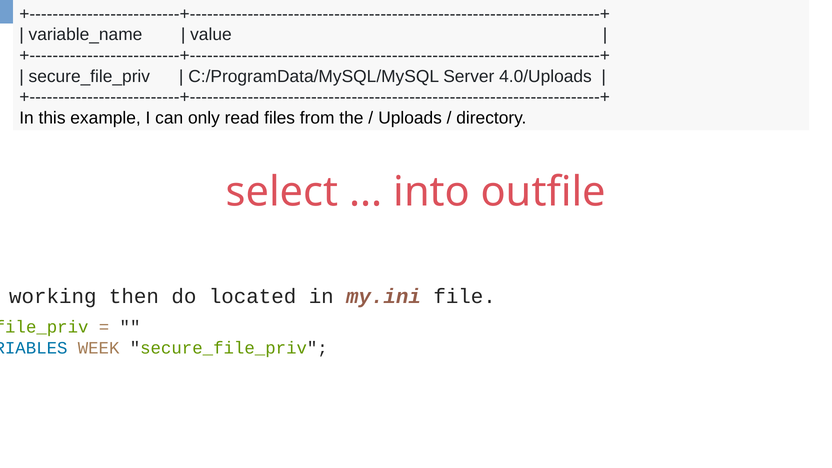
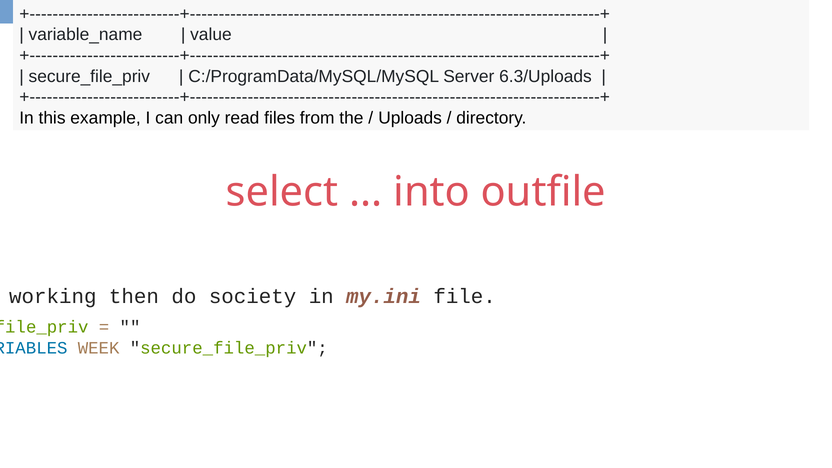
4.0/Uploads: 4.0/Uploads -> 6.3/Uploads (545, 76)
located: located -> society (253, 296)
